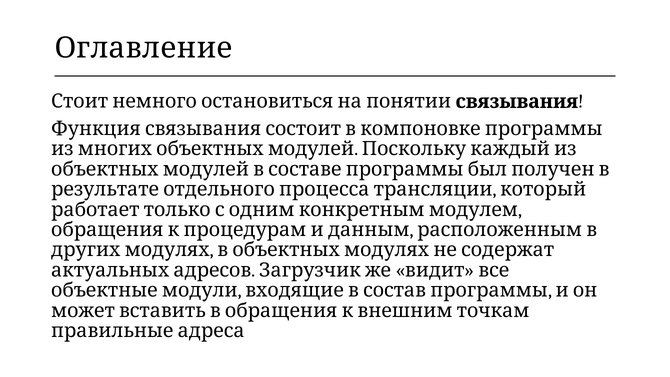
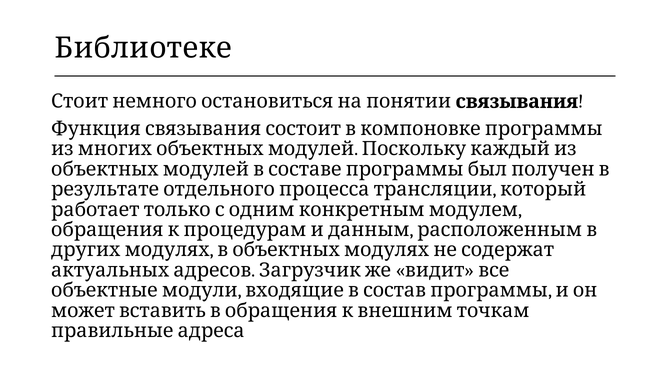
Оглавление: Оглавление -> Библиотеке (143, 48)
